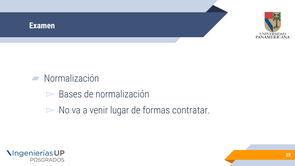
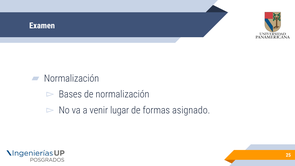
contratar: contratar -> asignado (191, 110)
